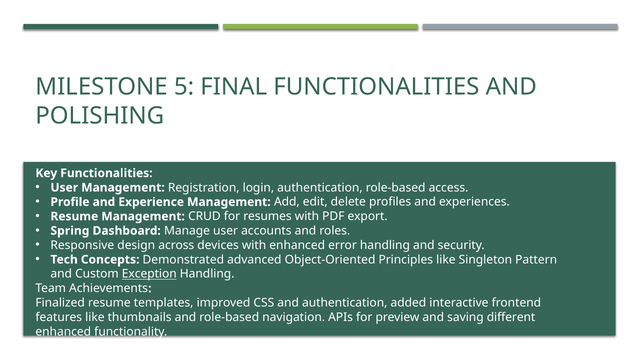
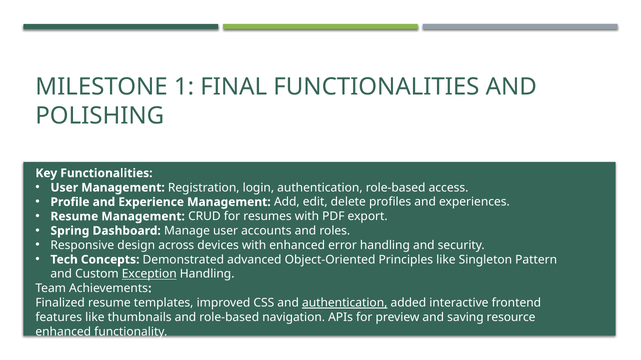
5: 5 -> 1 (184, 87)
authentication underline: none -> present (345, 303)
different: different -> resource (511, 318)
